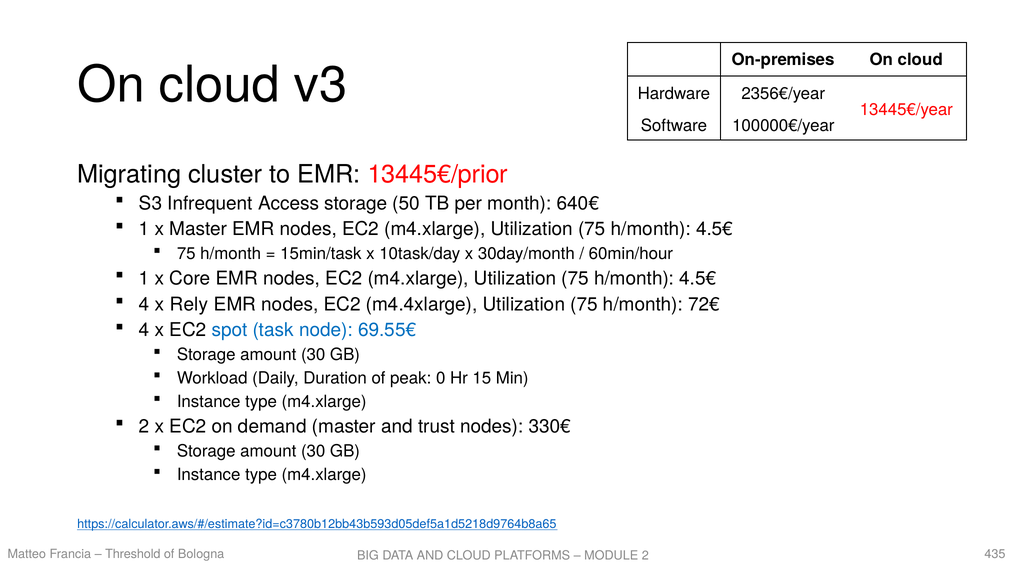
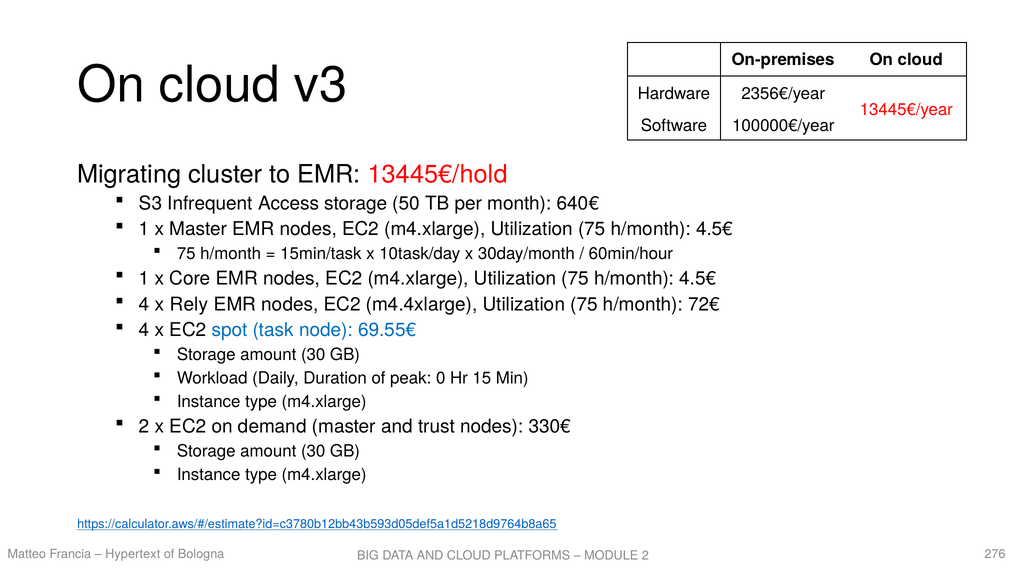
13445€/prior: 13445€/prior -> 13445€/hold (438, 174)
Threshold: Threshold -> Hypertext (133, 554)
435: 435 -> 276 (995, 554)
